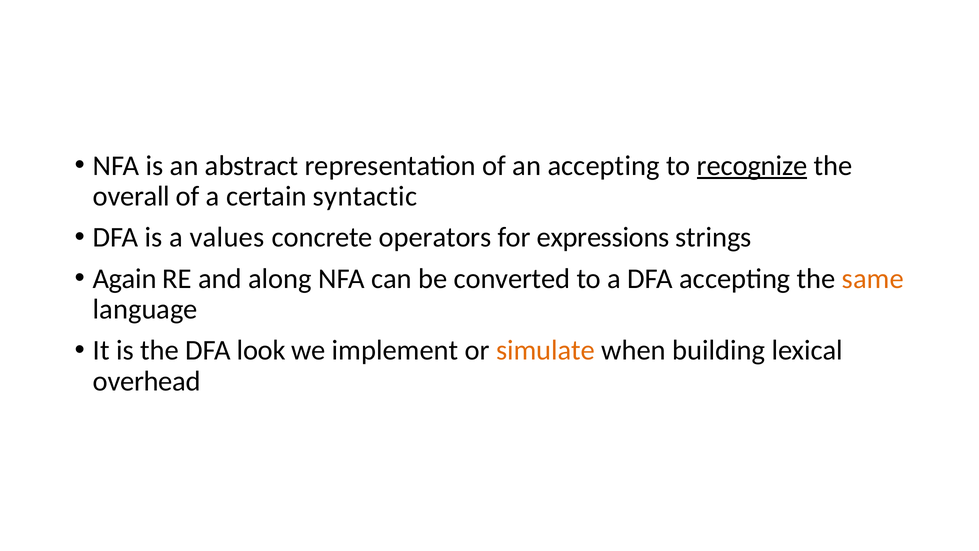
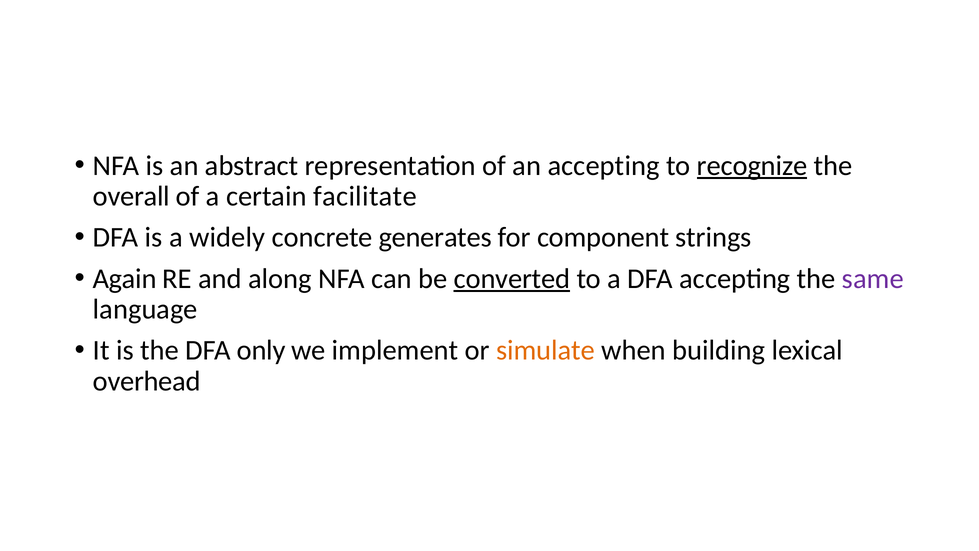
syntactic: syntactic -> facilitate (365, 196)
values: values -> widely (227, 237)
operators: operators -> generates (435, 237)
expressions: expressions -> component (603, 237)
converted underline: none -> present (512, 278)
same colour: orange -> purple (873, 278)
look: look -> only (261, 350)
